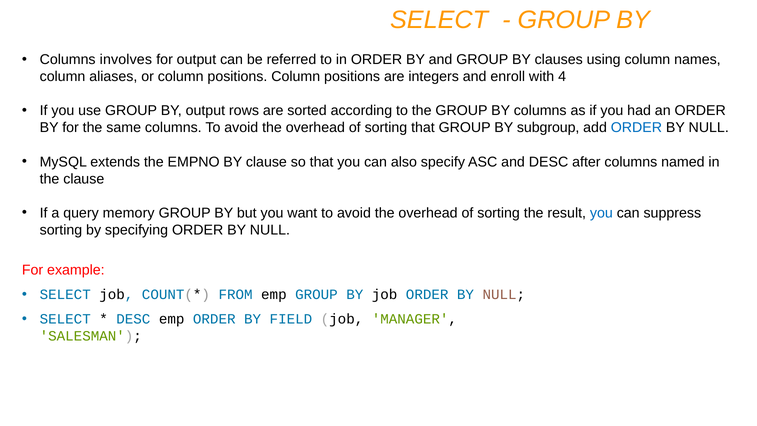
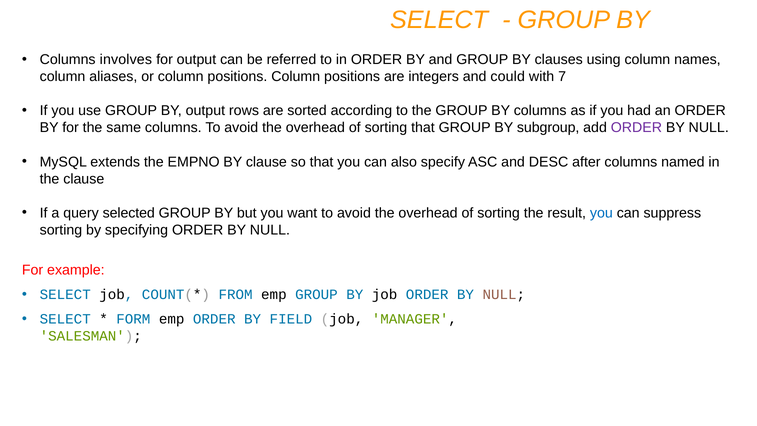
enroll: enroll -> could (508, 77)
4: 4 -> 7 (562, 77)
ORDER colour: blue -> purple (636, 128)
memory: memory -> selected (129, 213)
DESC: DESC -> FORM (133, 319)
